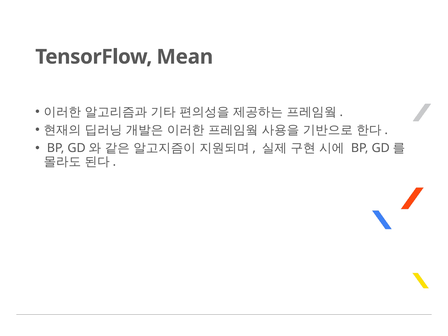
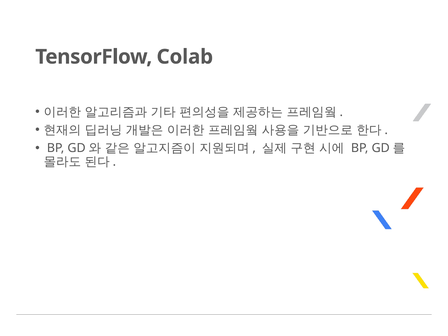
Mean: Mean -> Colab (185, 57)
